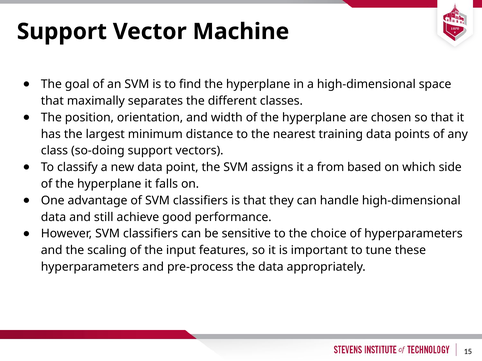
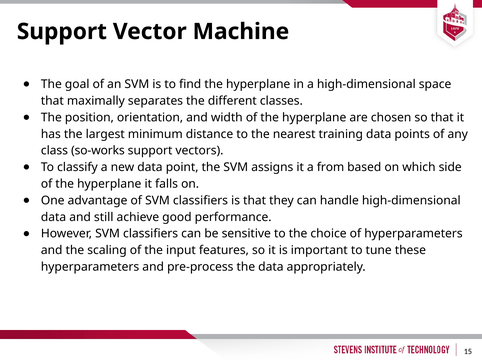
so-doing: so-doing -> so-works (98, 151)
